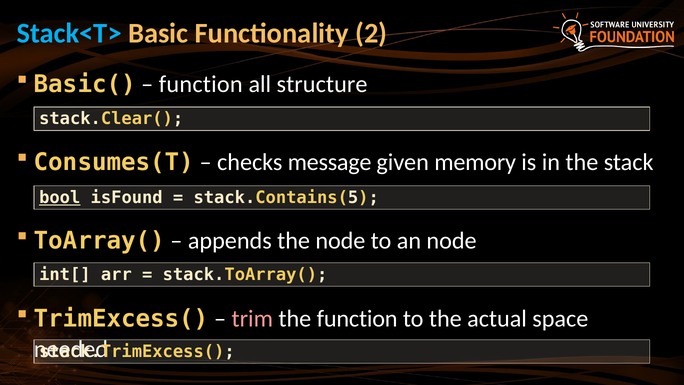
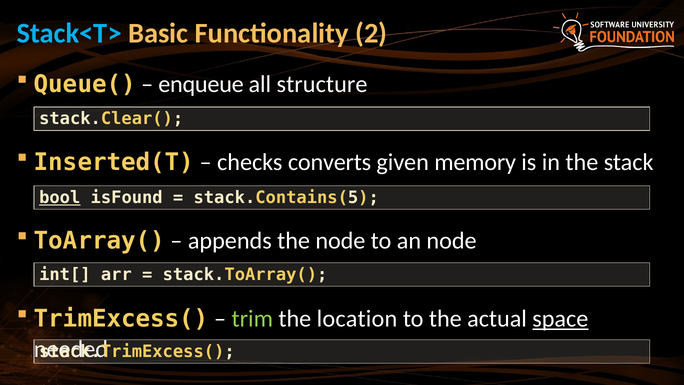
Basic(: Basic( -> Queue( (85, 84)
function: function -> enqueue (201, 84)
Consumes(T: Consumes(T -> Inserted(T (114, 162)
message: message -> converts (330, 162)
trim colour: pink -> light green (252, 319)
the function: function -> location (357, 319)
space underline: none -> present (560, 319)
